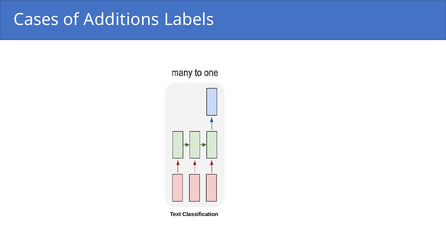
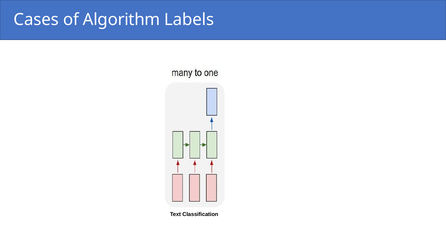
Additions: Additions -> Algorithm (122, 20)
